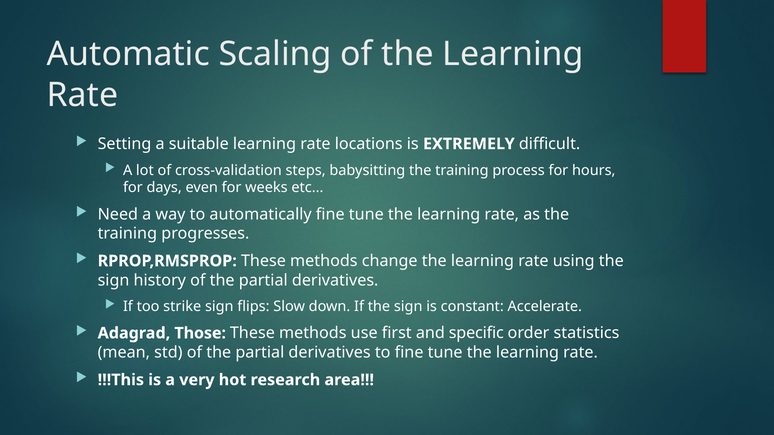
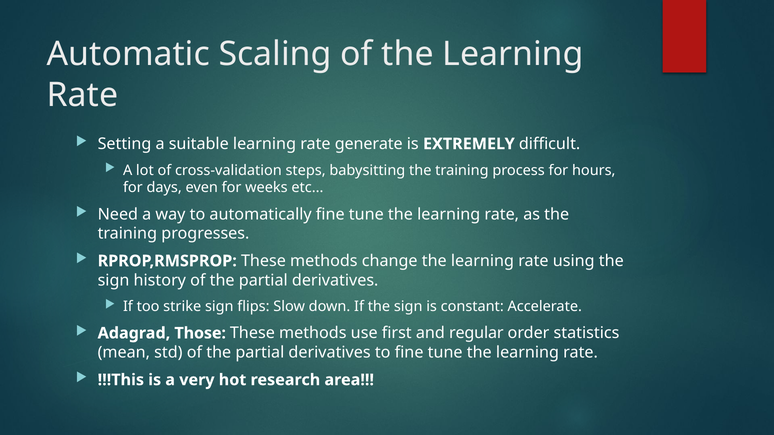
locations: locations -> generate (369, 144)
specific: specific -> regular (476, 333)
